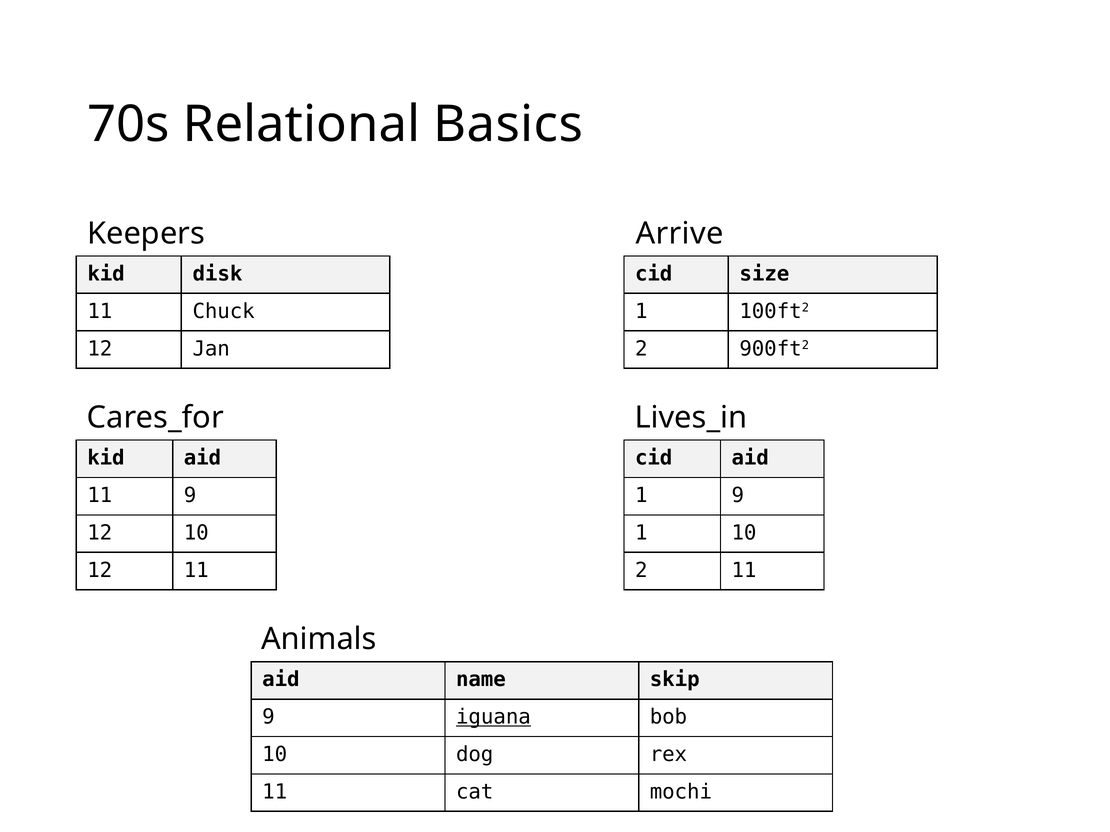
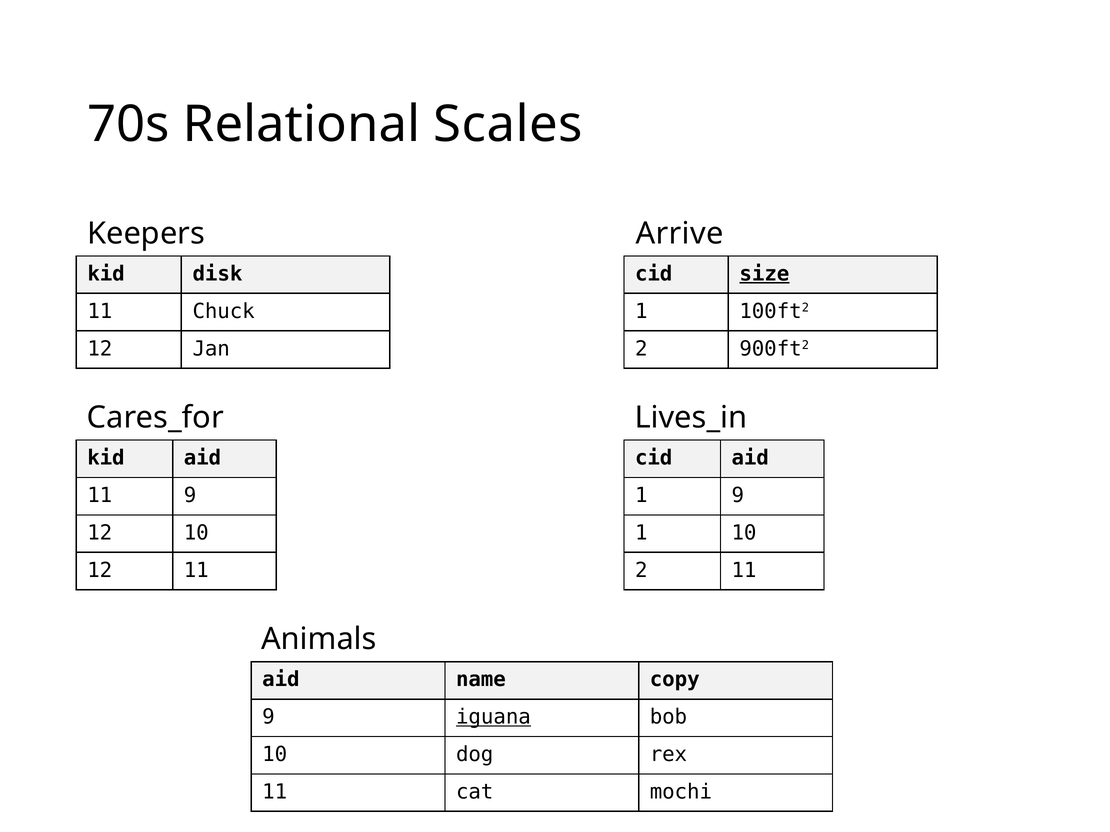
Basics: Basics -> Scales (508, 124)
size underline: none -> present (764, 274)
skip: skip -> copy (675, 680)
